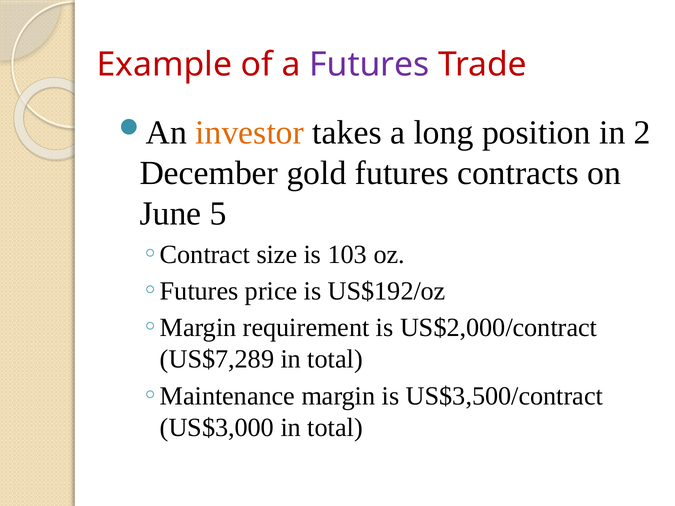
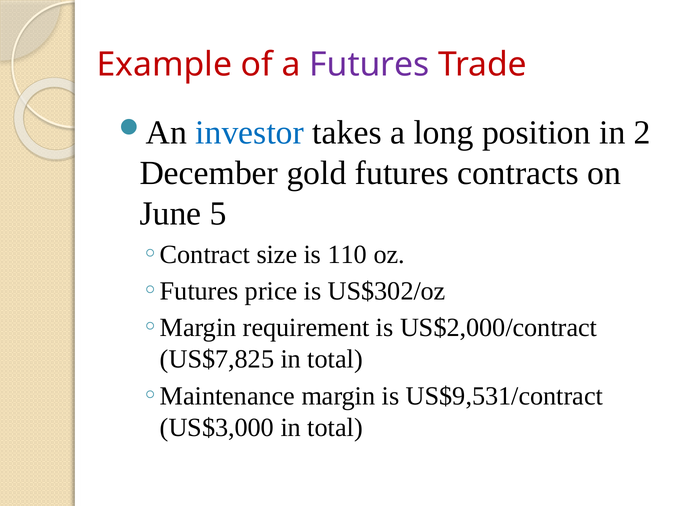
investor colour: orange -> blue (250, 133)
103: 103 -> 110 (347, 255)
US$192/oz: US$192/oz -> US$302/oz (387, 291)
US$7,289: US$7,289 -> US$7,825 (217, 359)
US$3,500/contract: US$3,500/contract -> US$9,531/contract (504, 396)
